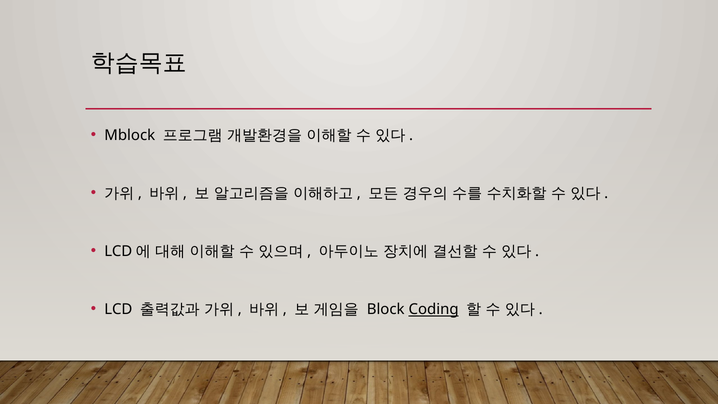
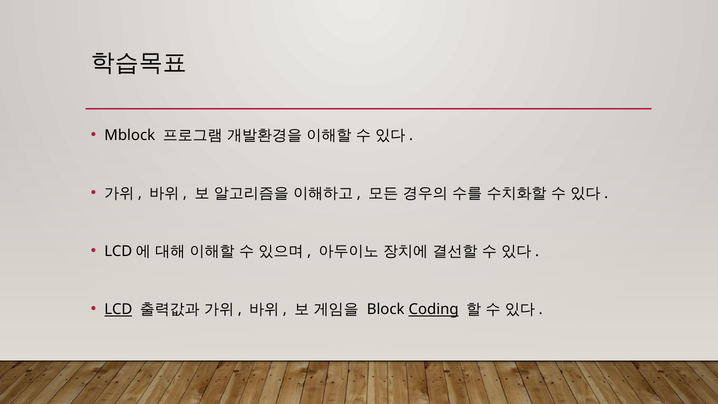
LCD underline: none -> present (118, 309)
